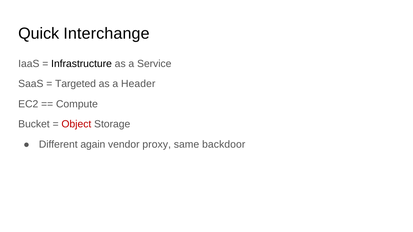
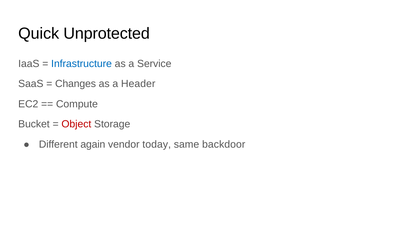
Interchange: Interchange -> Unprotected (107, 33)
Infrastructure colour: black -> blue (82, 64)
Targeted: Targeted -> Changes (76, 84)
proxy: proxy -> today (157, 145)
